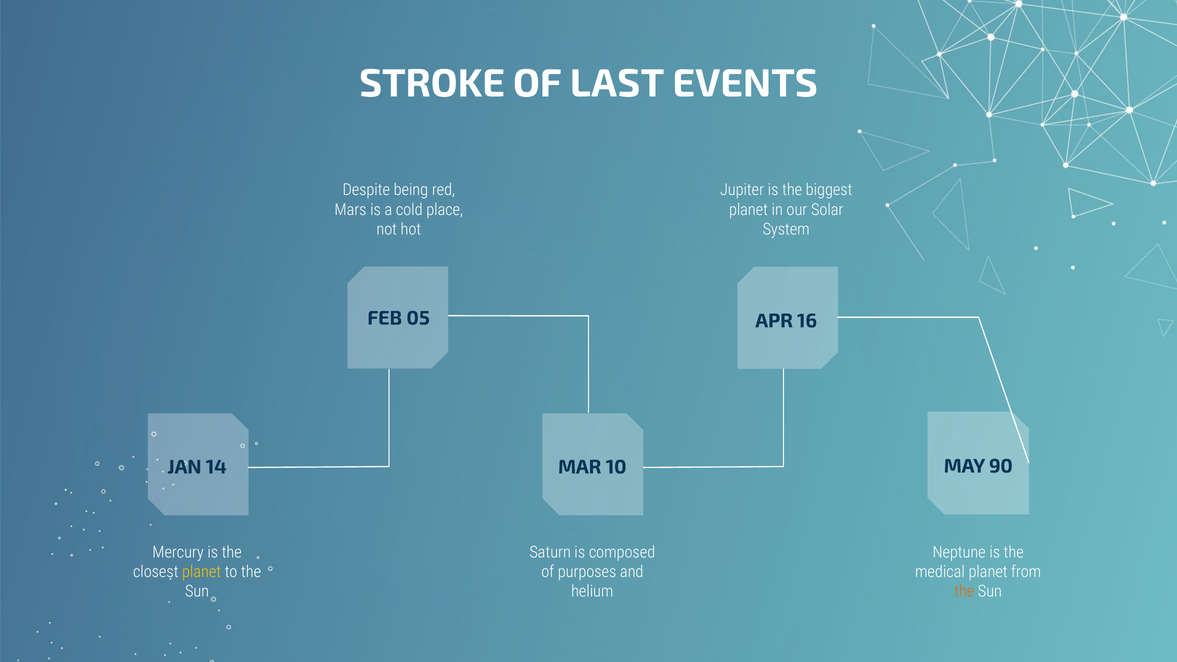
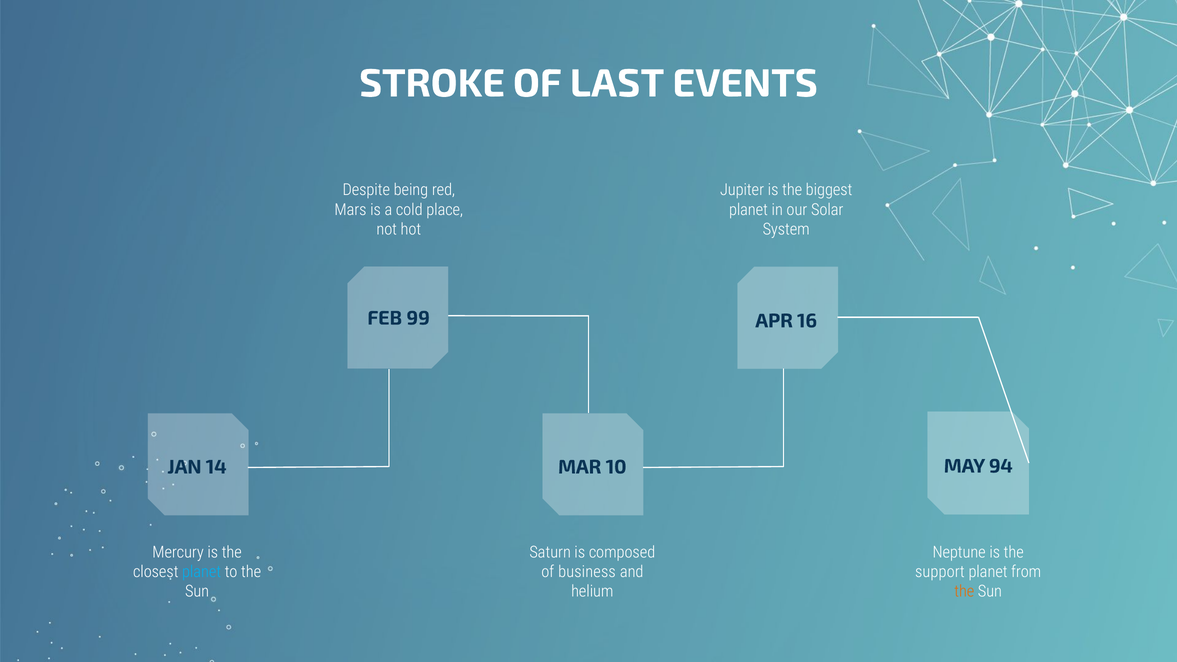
05: 05 -> 99 (418, 318)
90: 90 -> 94 (1001, 466)
planet colour: yellow -> light blue (202, 572)
purposes: purposes -> business (587, 572)
medical: medical -> support (940, 572)
